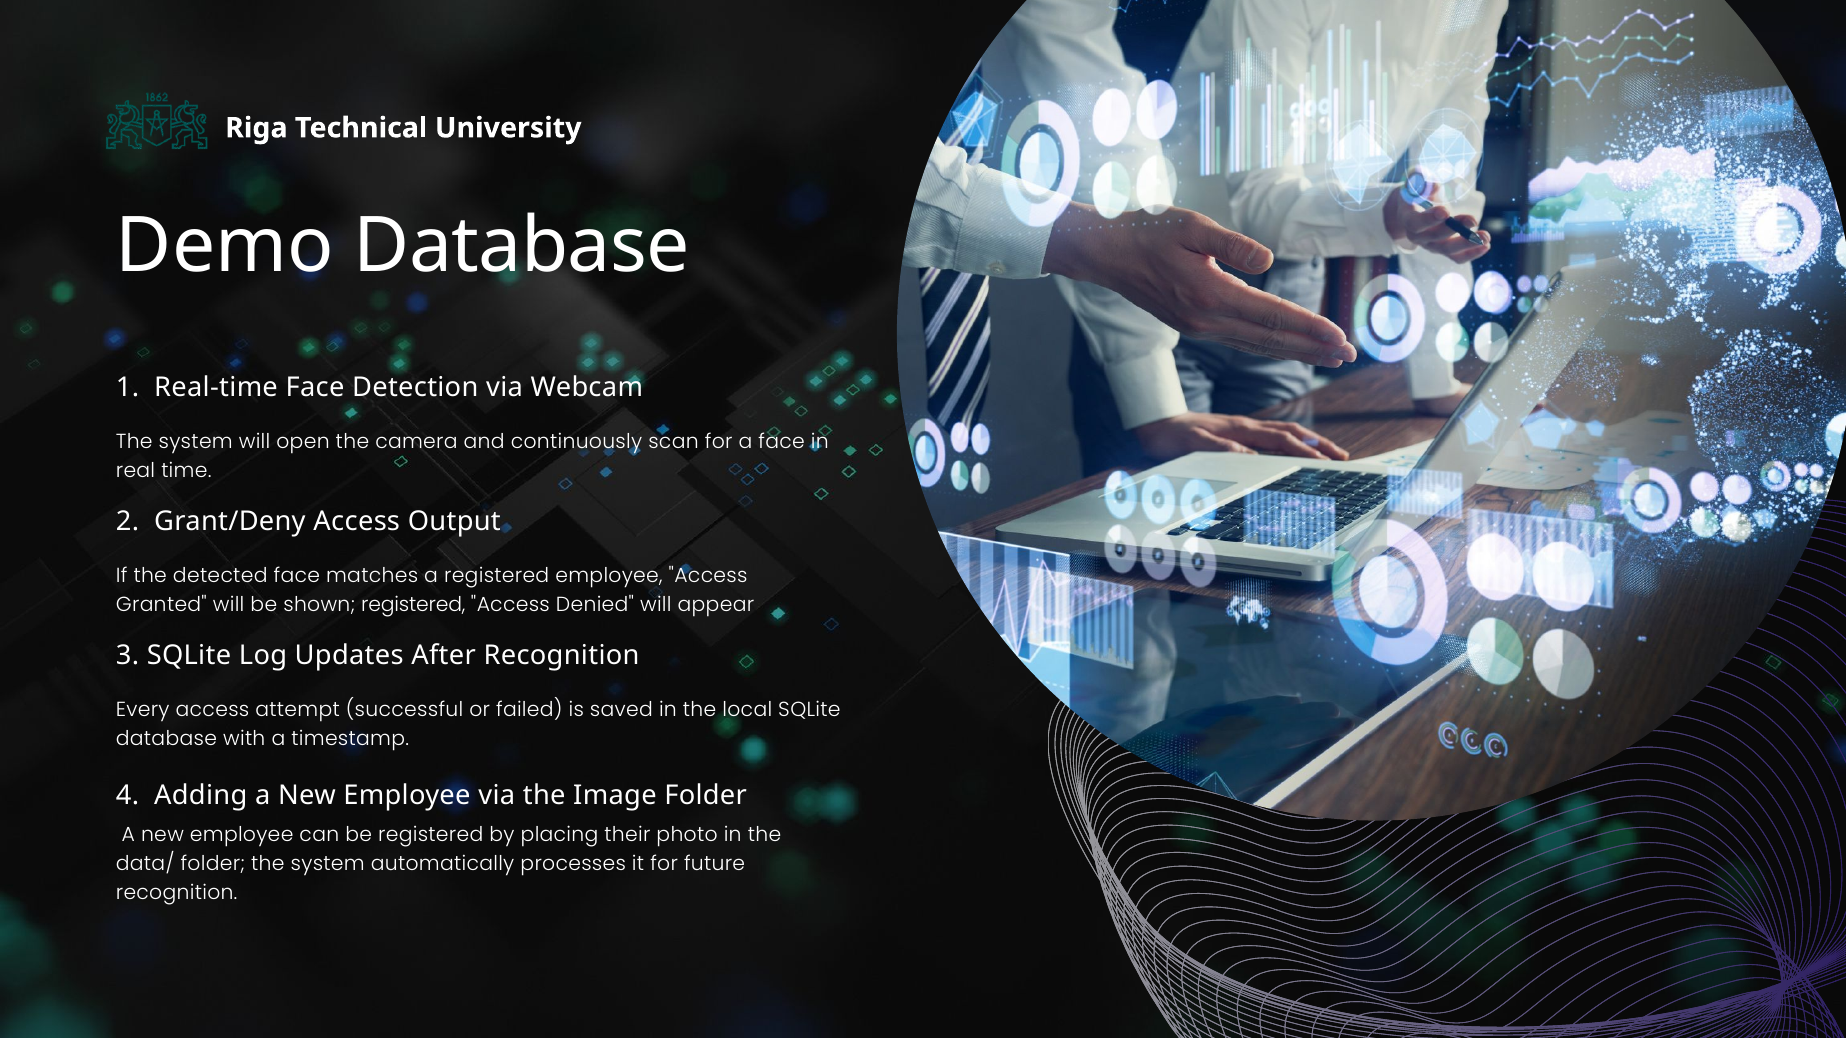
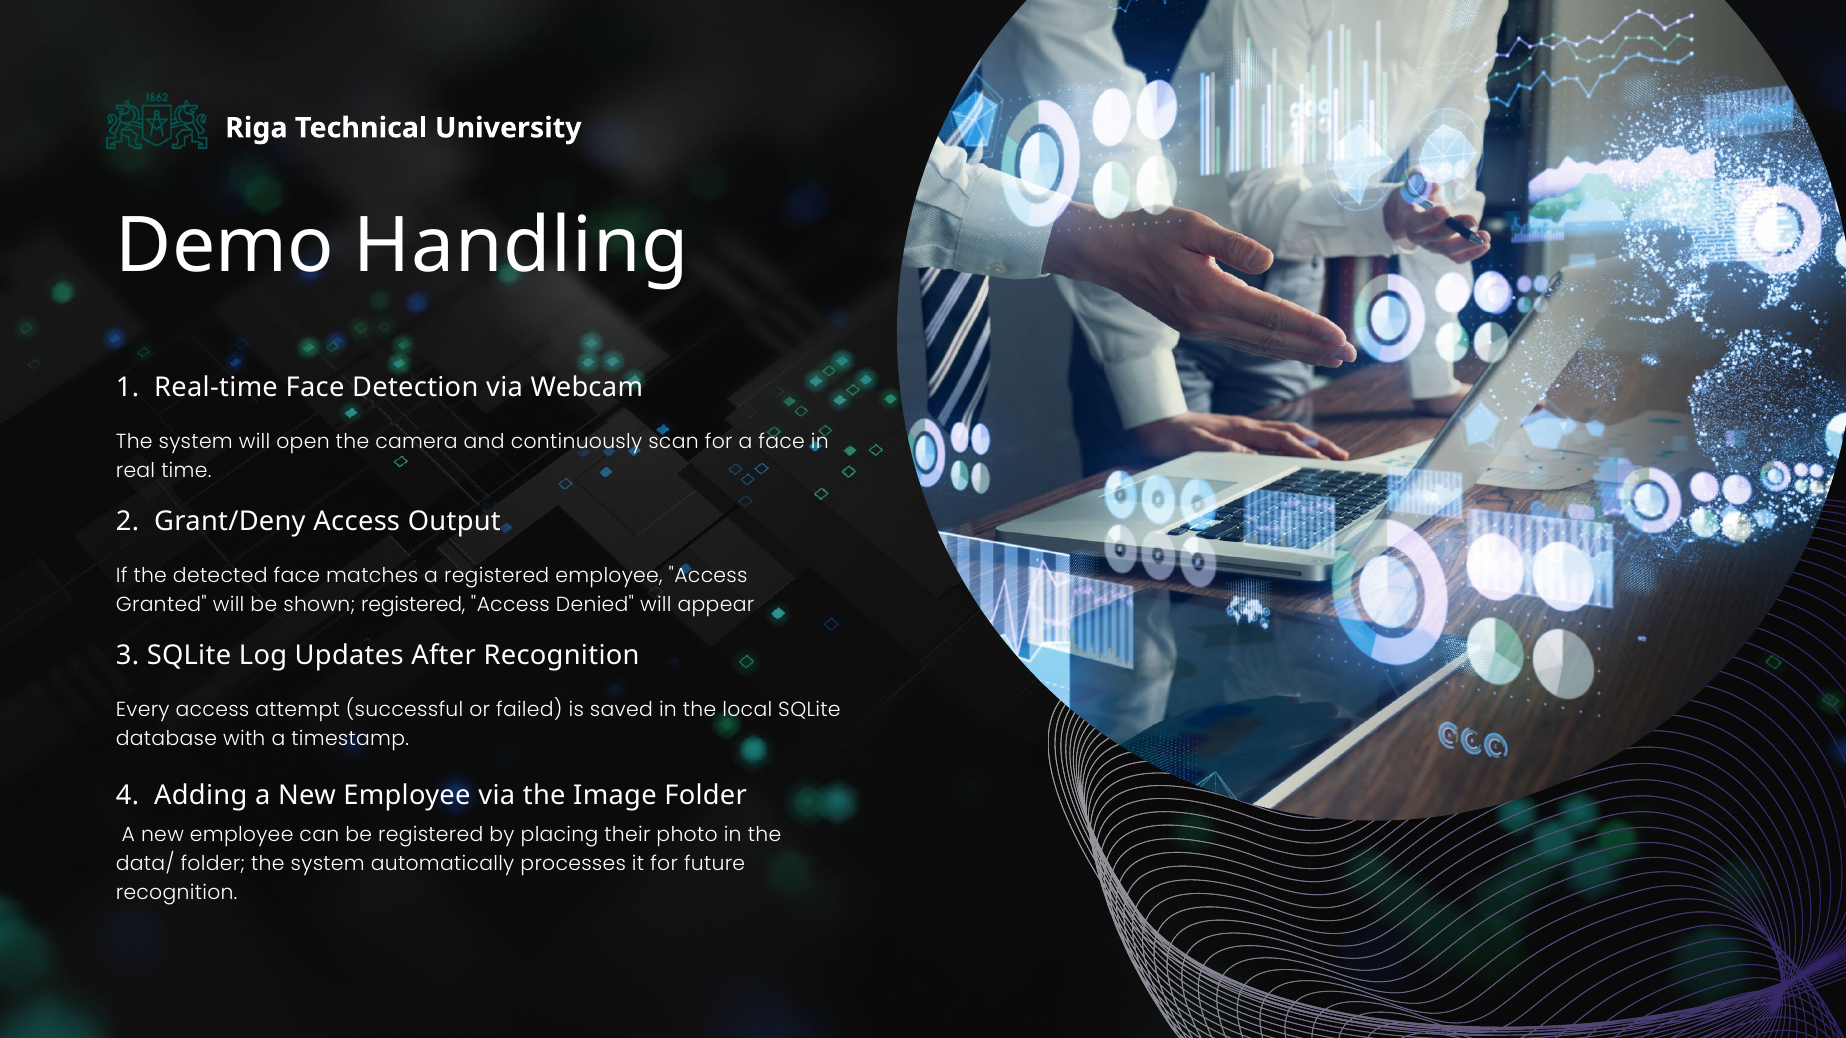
Demo Database: Database -> Handling (521, 246)
